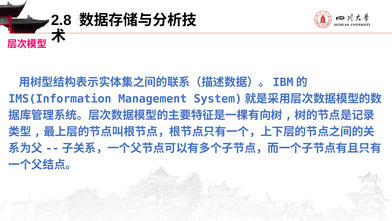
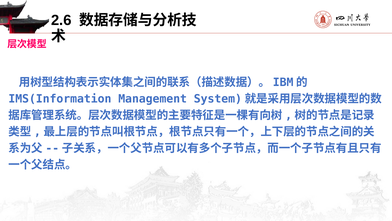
2.8: 2.8 -> 2.6 (61, 20)
